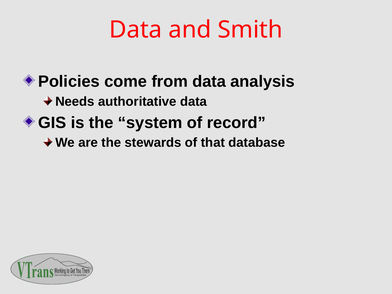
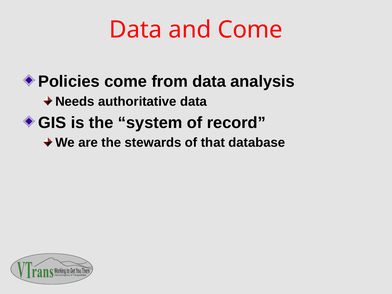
and Smith: Smith -> Come (250, 30)
